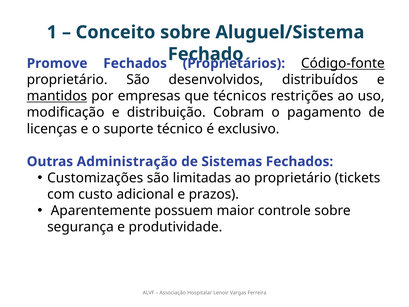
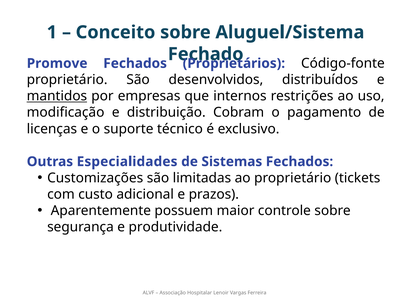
Código-fonte underline: present -> none (343, 63)
técnicos: técnicos -> internos (240, 96)
Administração: Administração -> Especialidades (127, 161)
